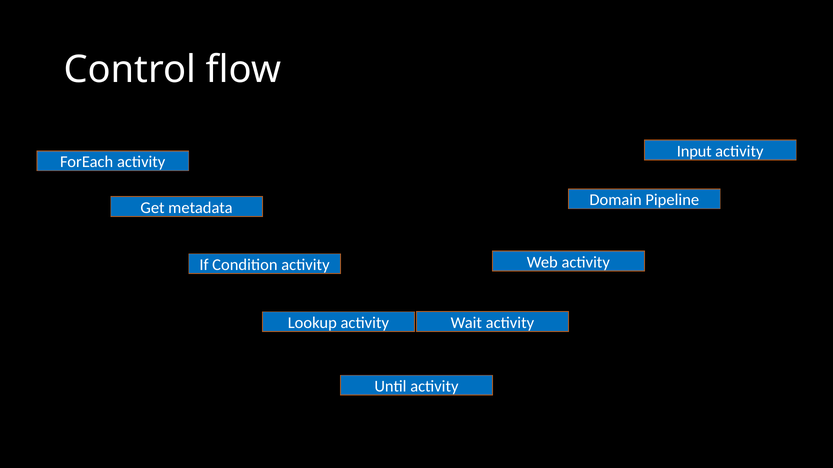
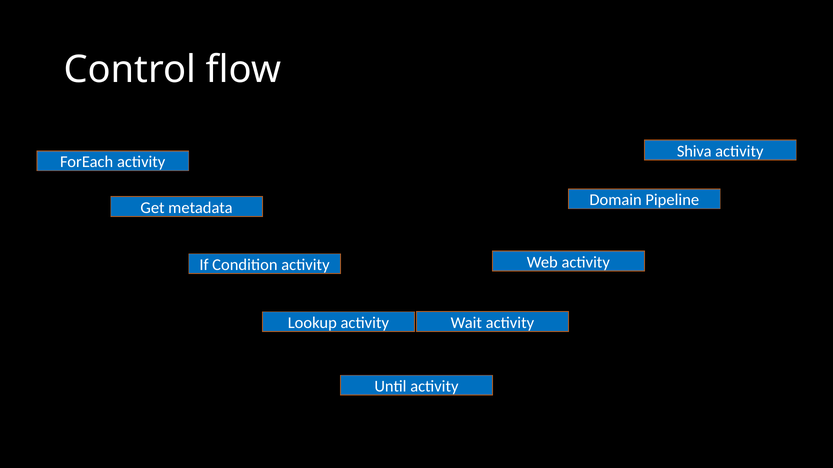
Input: Input -> Shiva (694, 151)
